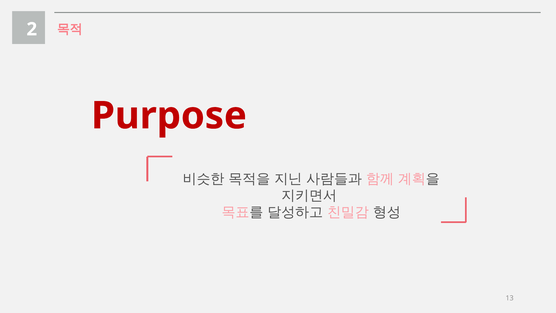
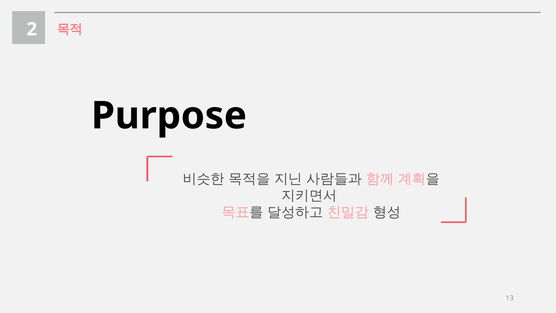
Purpose colour: red -> black (169, 116)
